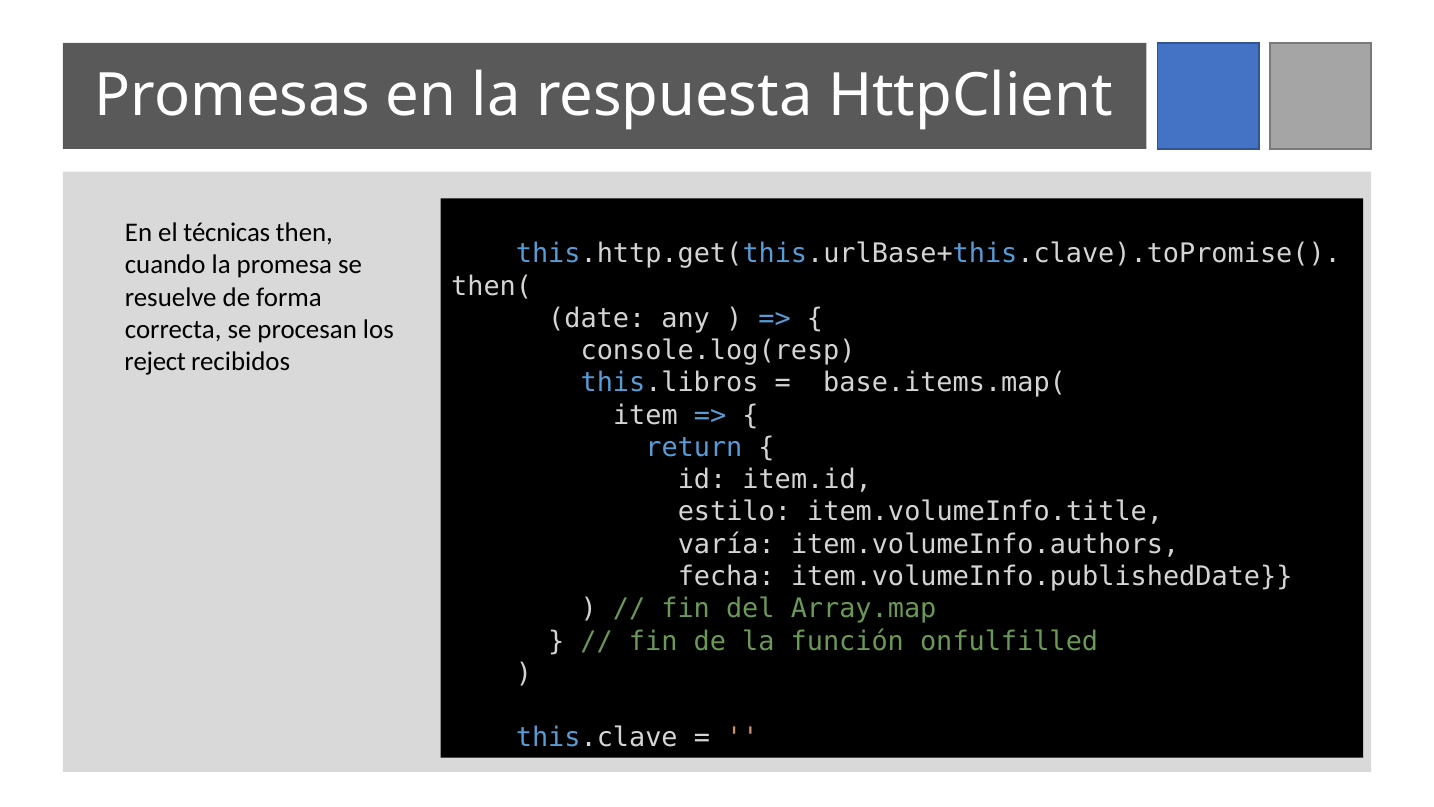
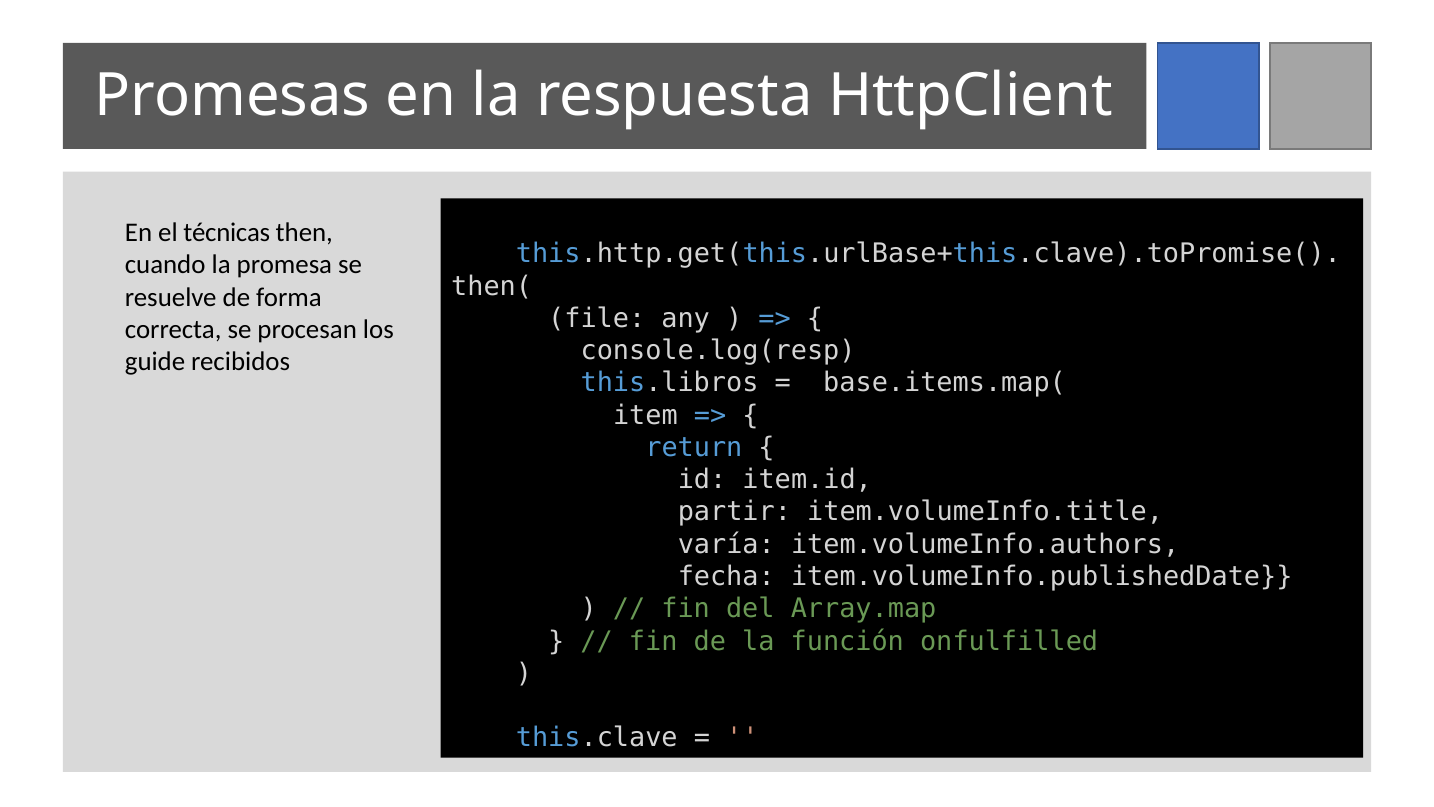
date: date -> file (597, 318)
reject: reject -> guide (155, 362)
estilo: estilo -> partir (734, 512)
